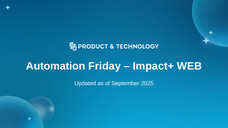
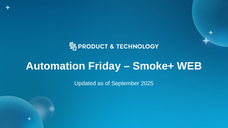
Impact+: Impact+ -> Smoke+ (153, 66)
